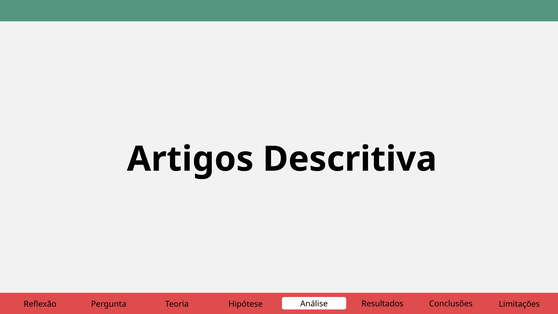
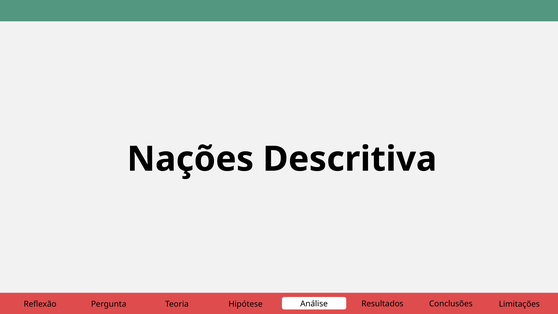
Artigos: Artigos -> Nações (190, 159)
